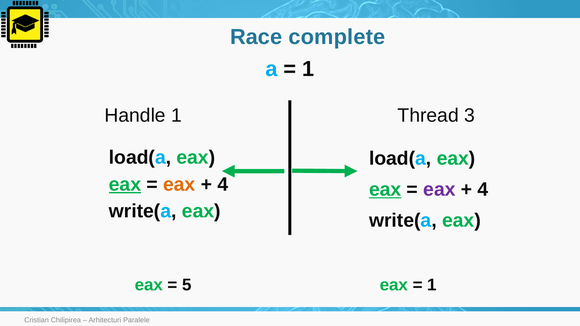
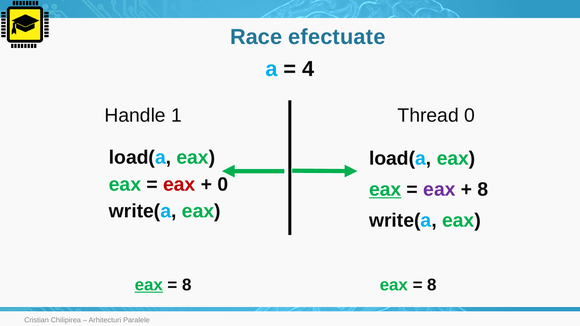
complete: complete -> efectuate (337, 37)
1: 1 -> 4 (308, 69)
Thread 3: 3 -> 0 (470, 115)
eax underline: present -> none (125, 184)
eax colour: orange -> red (179, 184)
4: 4 -> 0 (223, 184)
4: 4 -> 8 (483, 190)
eax underline: none -> present (149, 285)
5: 5 -> 8 (187, 285)
1: 1 -> 8 (432, 285)
